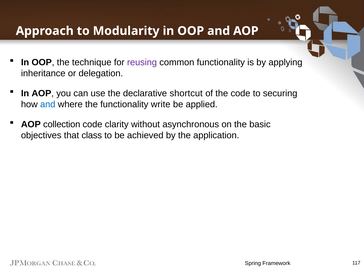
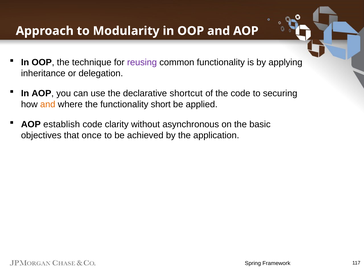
and colour: blue -> orange (48, 104)
write: write -> short (161, 104)
collection: collection -> establish (62, 124)
class: class -> once (92, 135)
